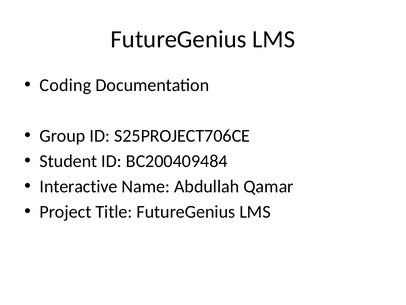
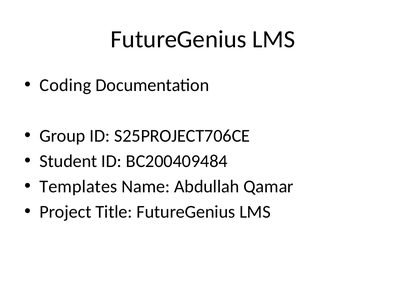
Interactive: Interactive -> Templates (78, 186)
